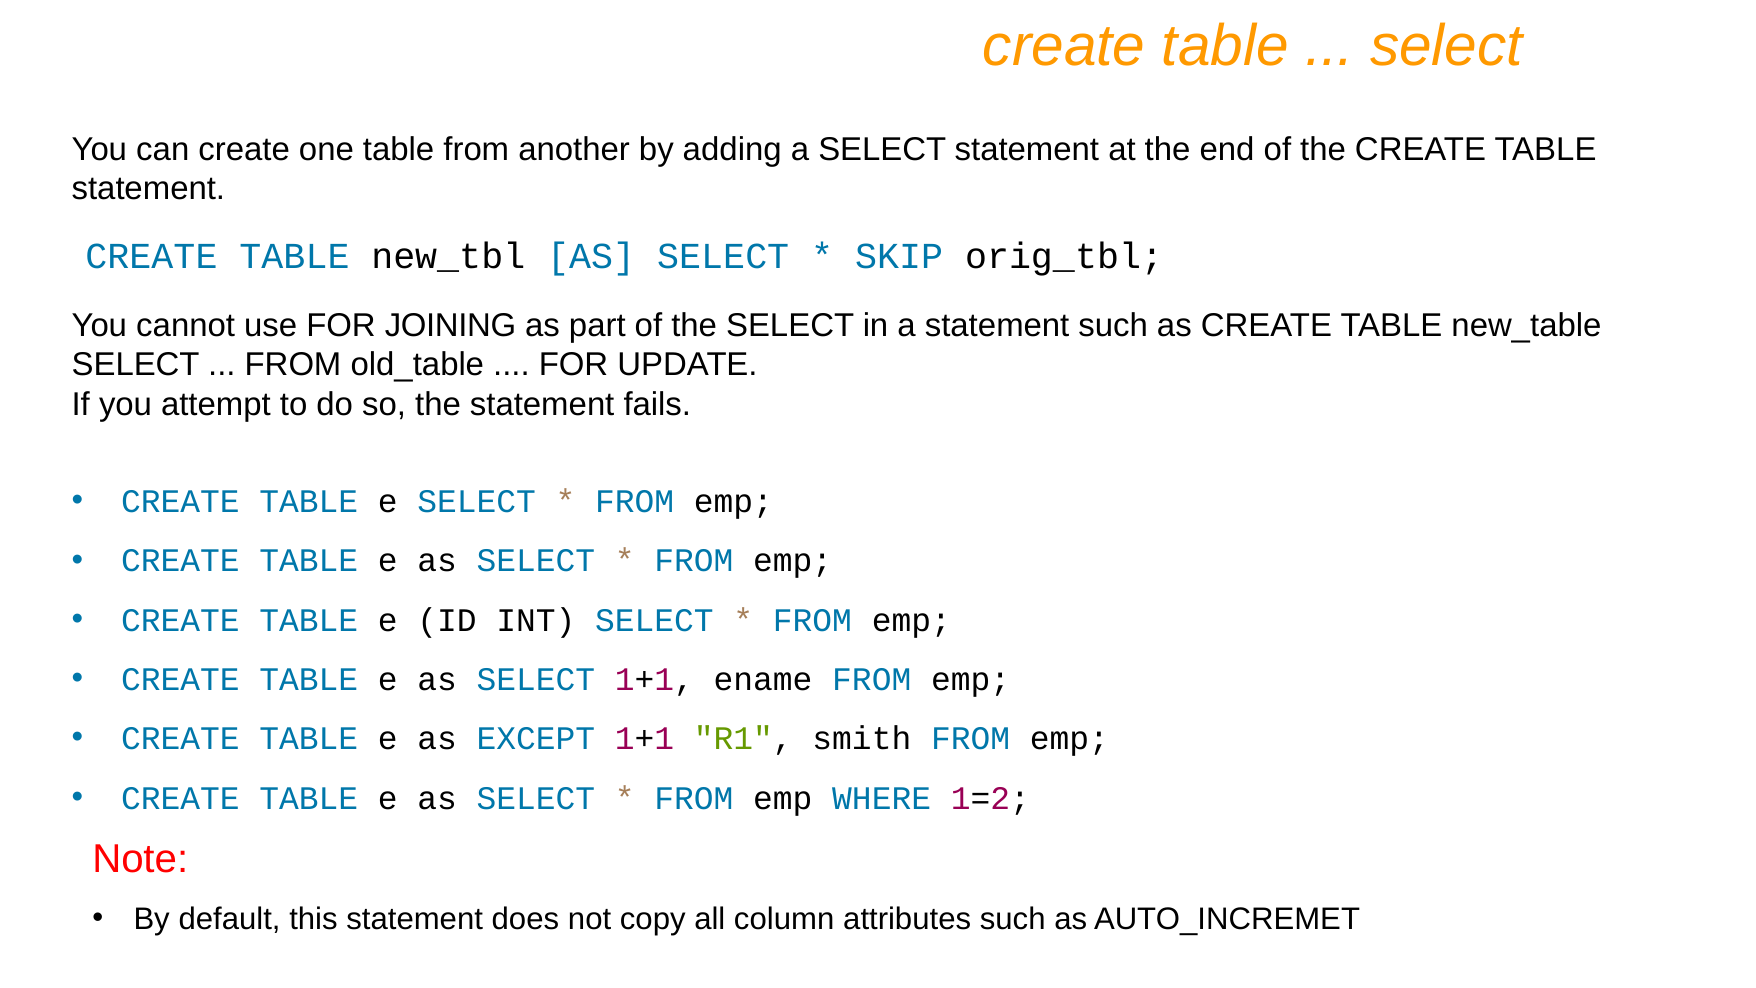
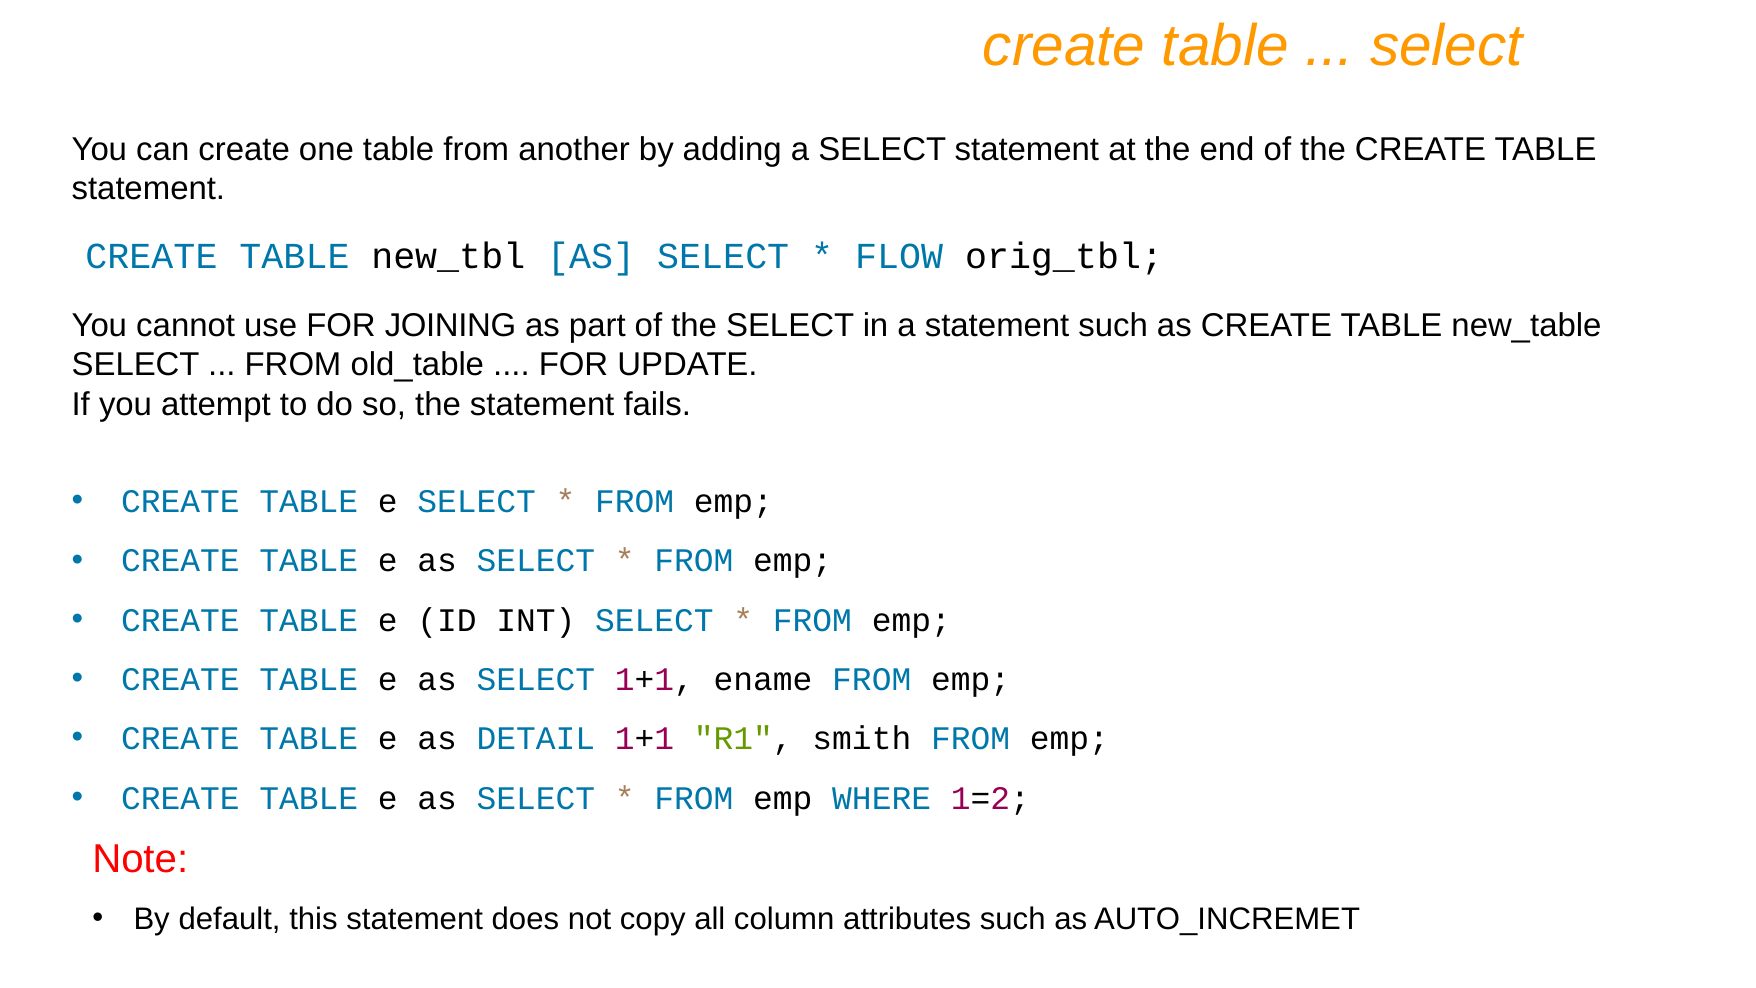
SKIP: SKIP -> FLOW (899, 256)
EXCEPT: EXCEPT -> DETAIL (536, 739)
